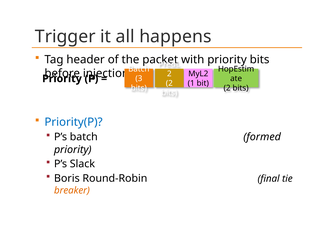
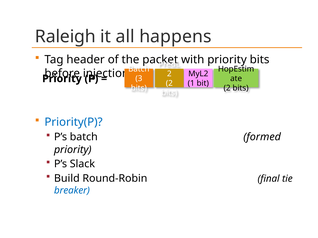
Trigger: Trigger -> Raleigh (65, 37)
Boris: Boris -> Build (67, 179)
breaker colour: orange -> blue (72, 191)
